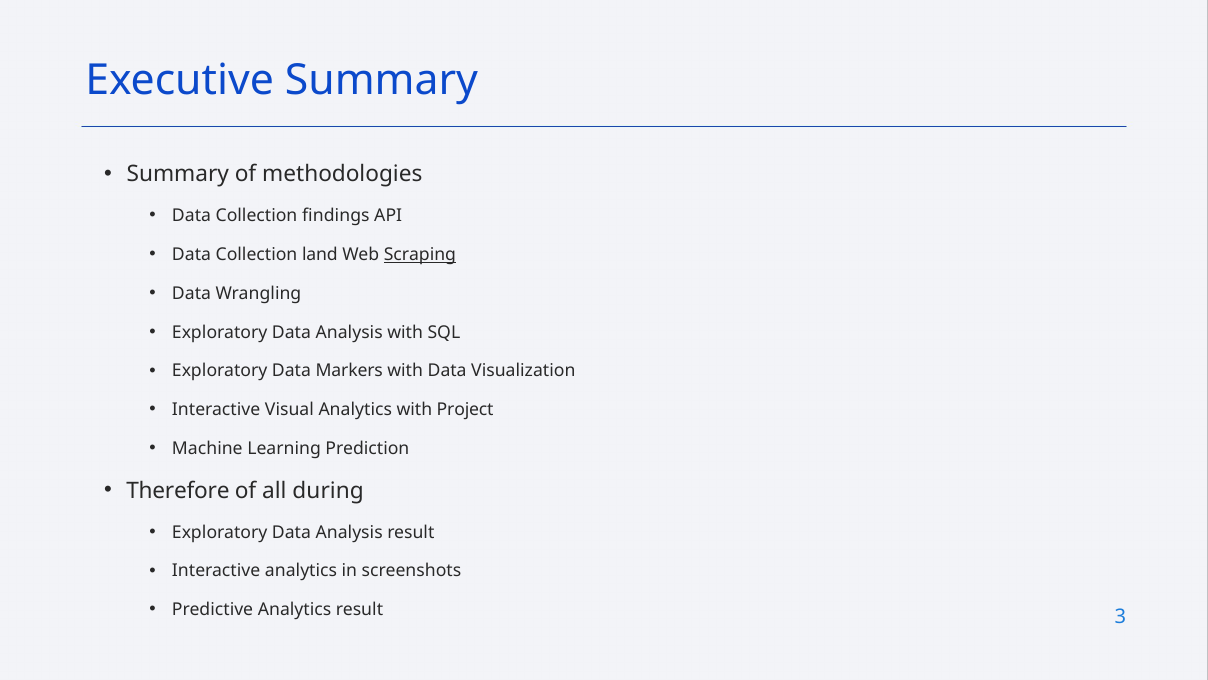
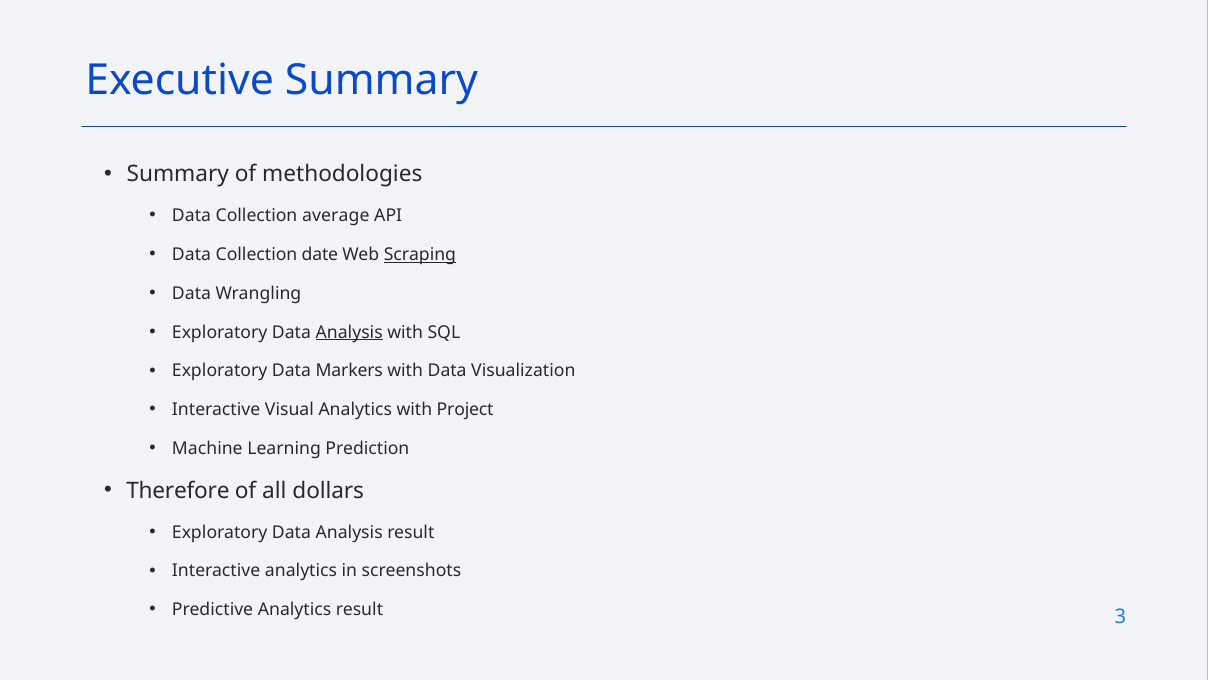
findings: findings -> average (336, 216)
land: land -> date (320, 254)
Analysis underline: none -> present (349, 332)
during: during -> dollars (328, 490)
